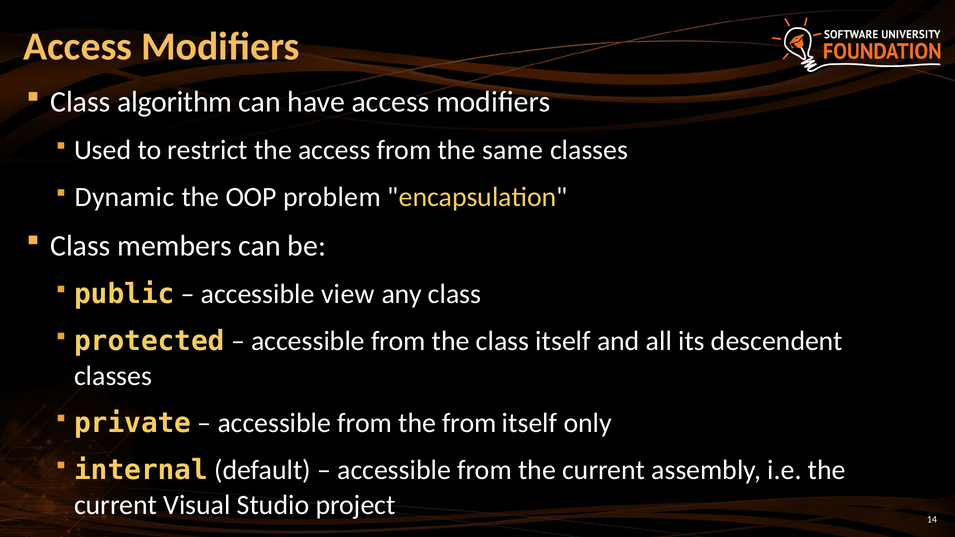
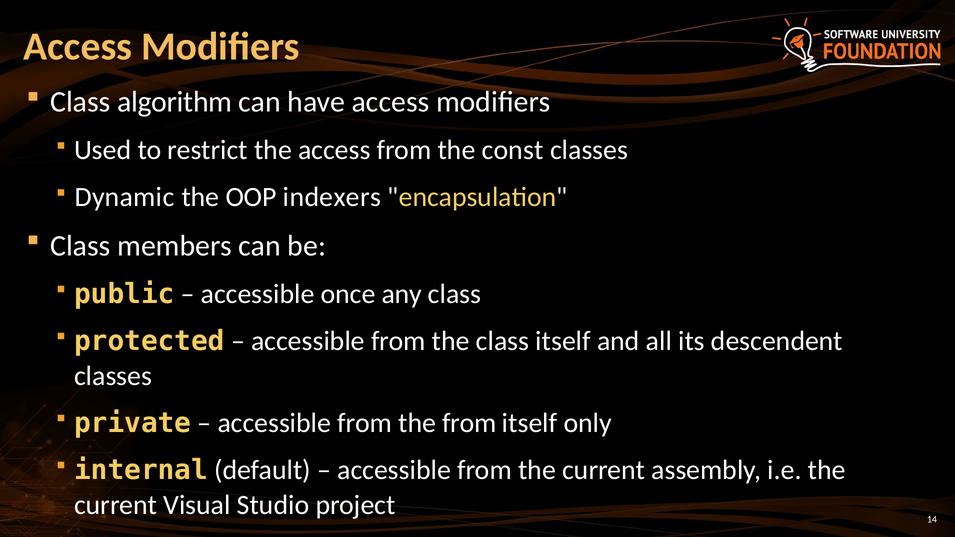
same: same -> const (513, 150)
problem: problem -> indexers (332, 197)
view: view -> once (348, 294)
